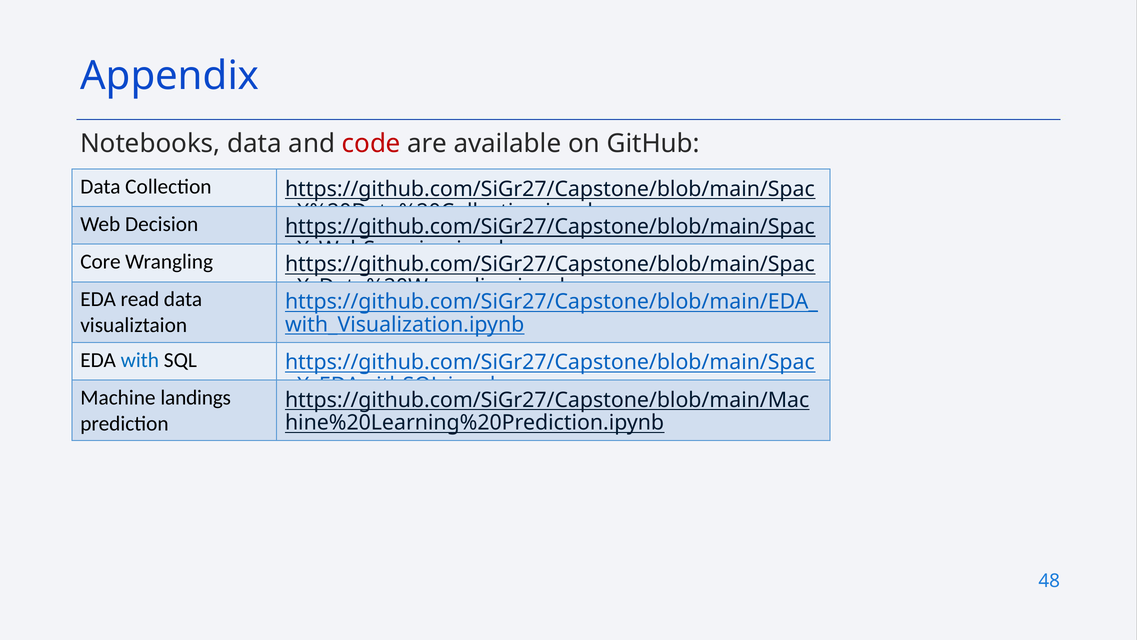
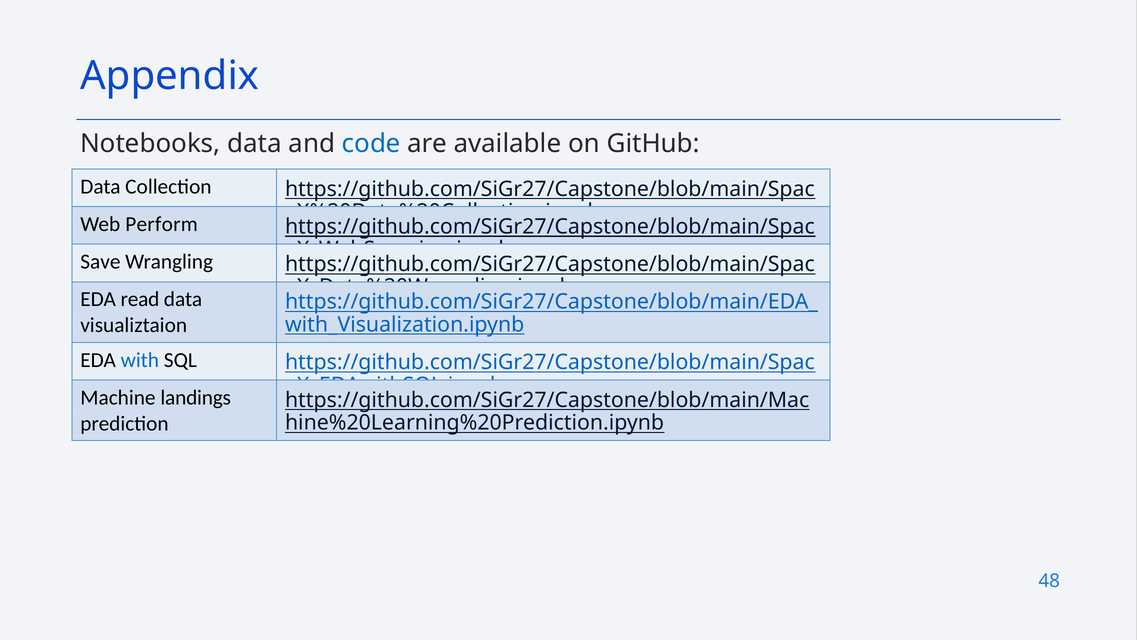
code colour: red -> blue (371, 144)
Decision: Decision -> Perform (162, 224)
Core: Core -> Save (100, 262)
